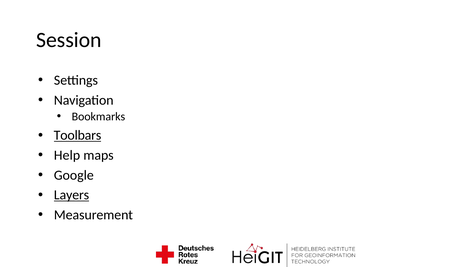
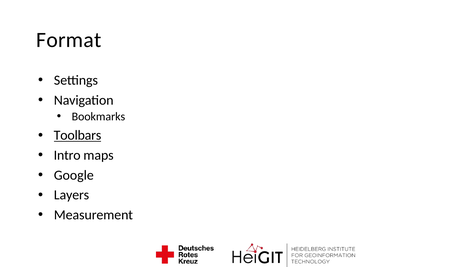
Session: Session -> Format (69, 40)
Help: Help -> Intro (67, 155)
Layers underline: present -> none (72, 195)
